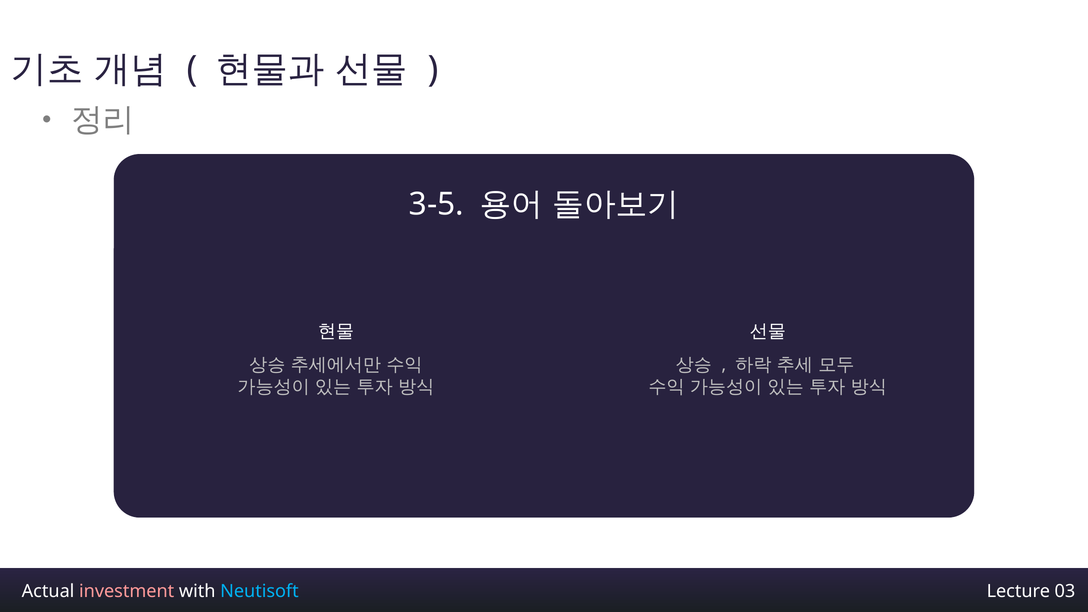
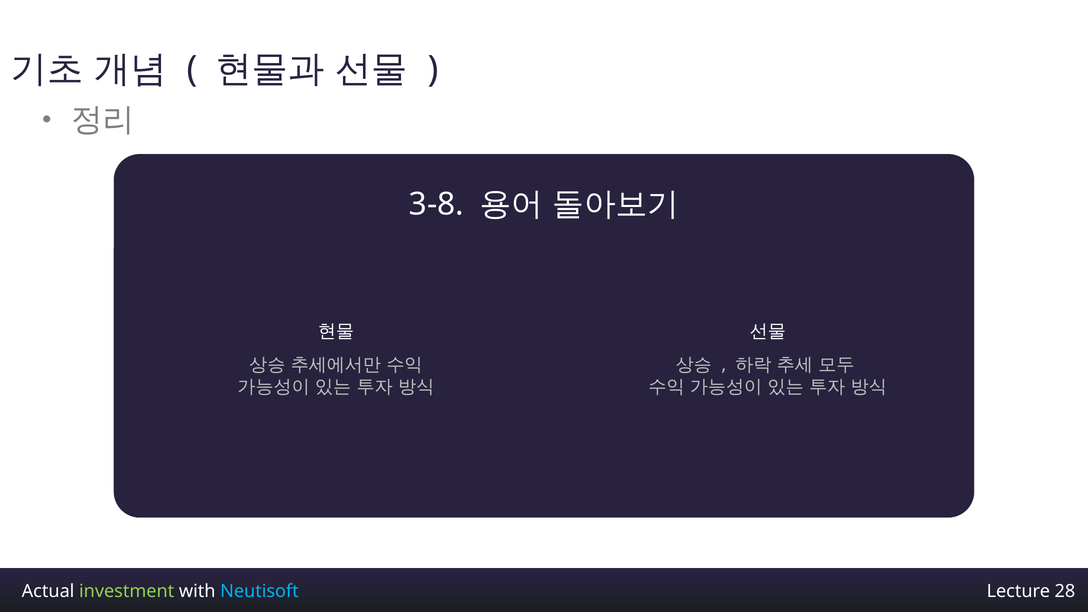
3-5: 3-5 -> 3-8 (436, 204)
investment colour: pink -> light green (127, 591)
03: 03 -> 28 (1065, 591)
